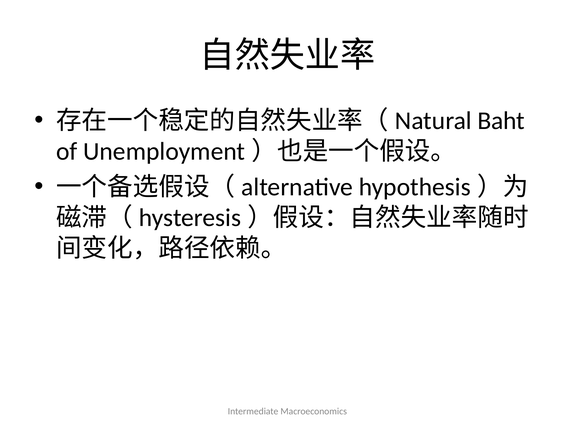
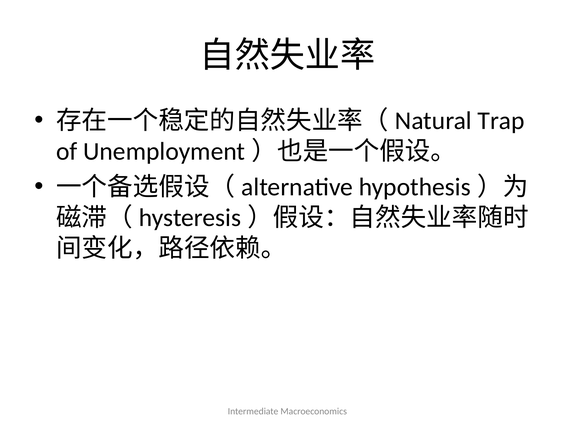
Baht: Baht -> Trap (501, 121)
